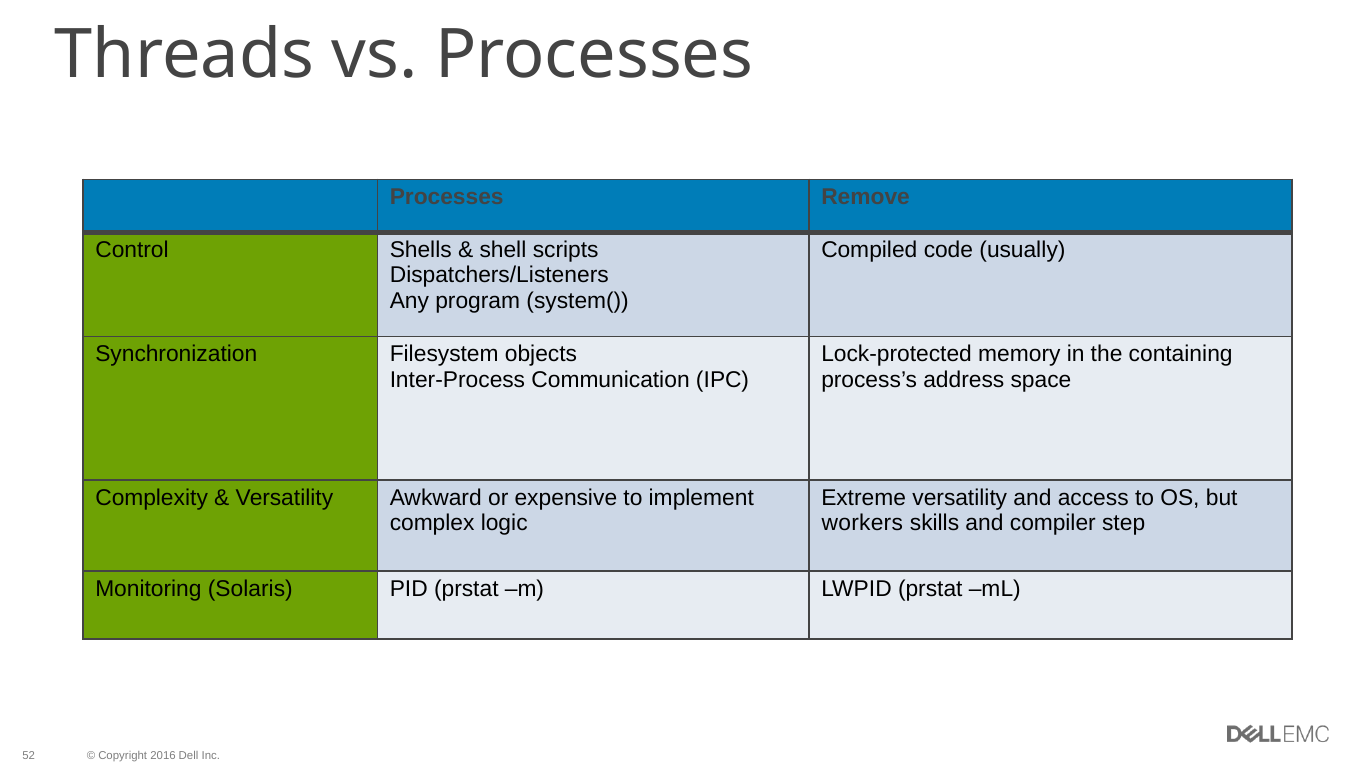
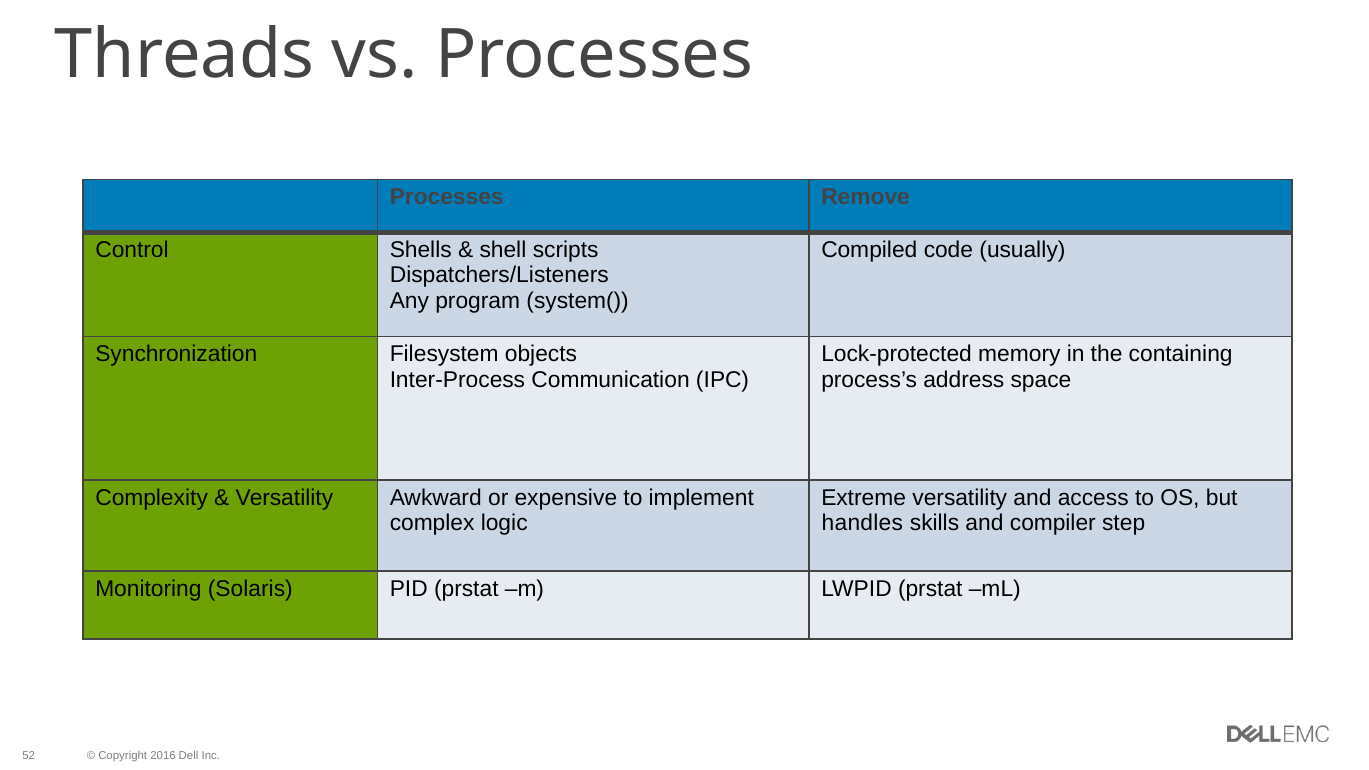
workers: workers -> handles (862, 523)
